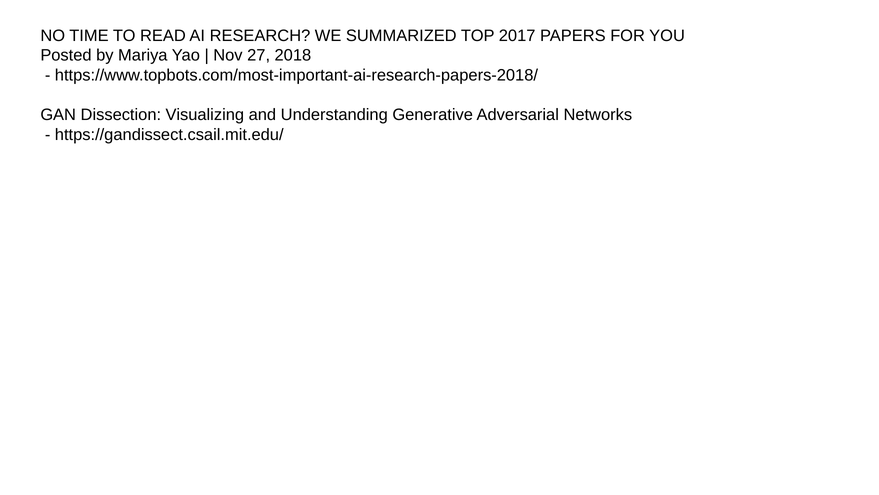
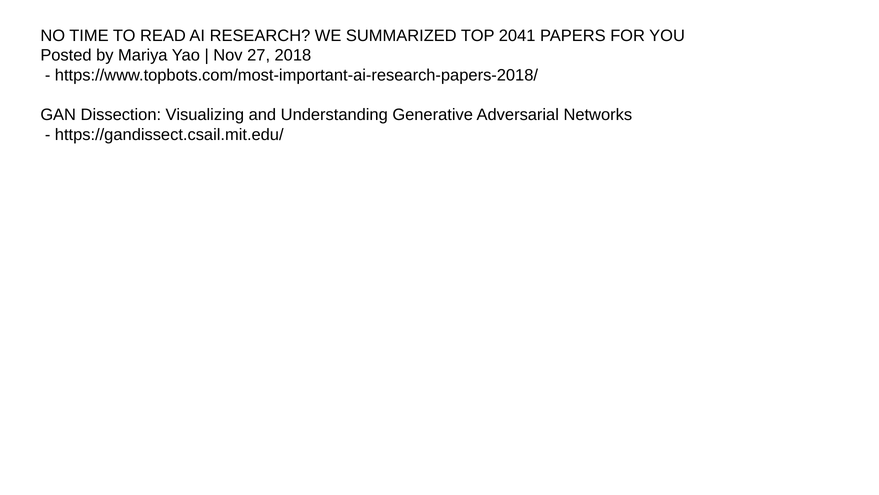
2017: 2017 -> 2041 (517, 36)
